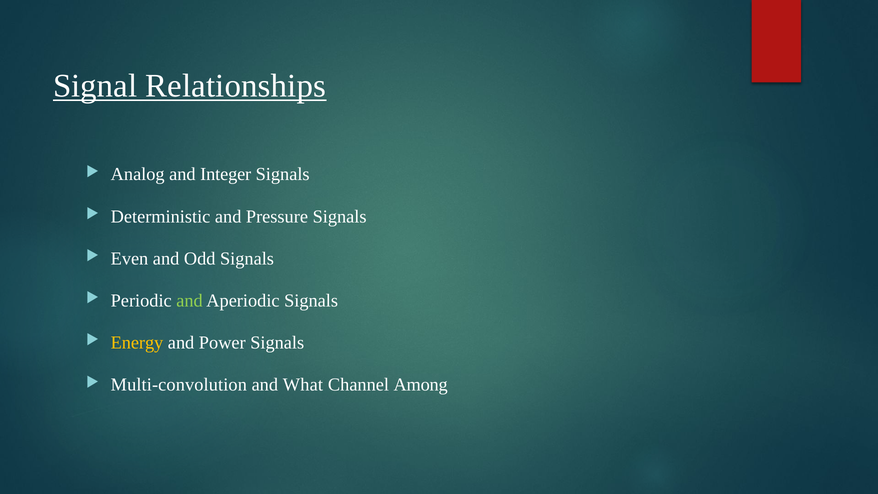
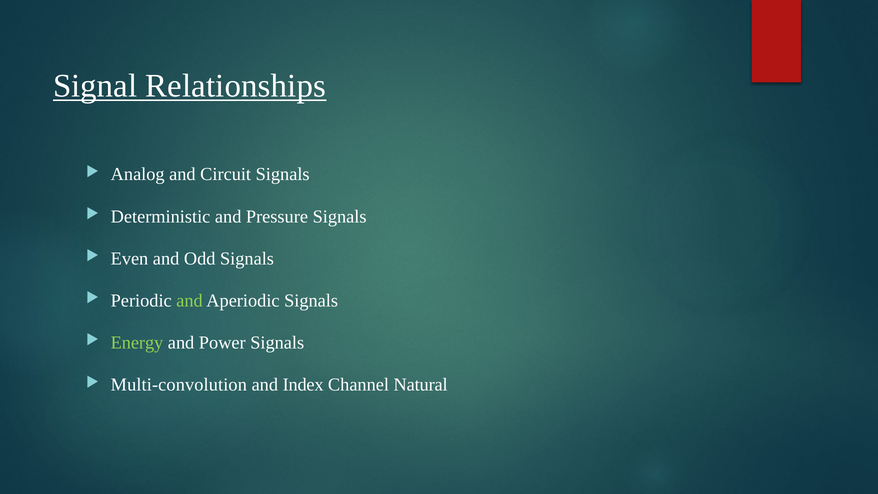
Integer: Integer -> Circuit (226, 174)
Energy colour: yellow -> light green (137, 343)
What: What -> Index (303, 385)
Among: Among -> Natural (421, 385)
